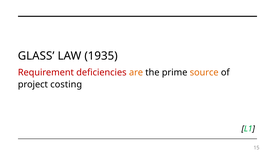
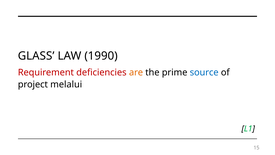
1935: 1935 -> 1990 (101, 56)
source colour: orange -> blue (204, 72)
costing: costing -> melalui (66, 84)
